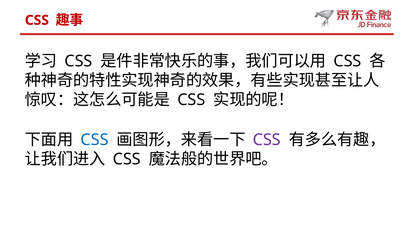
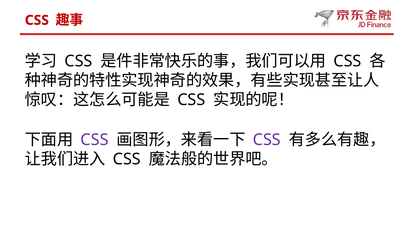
CSS colour: blue -> purple (95, 139)
